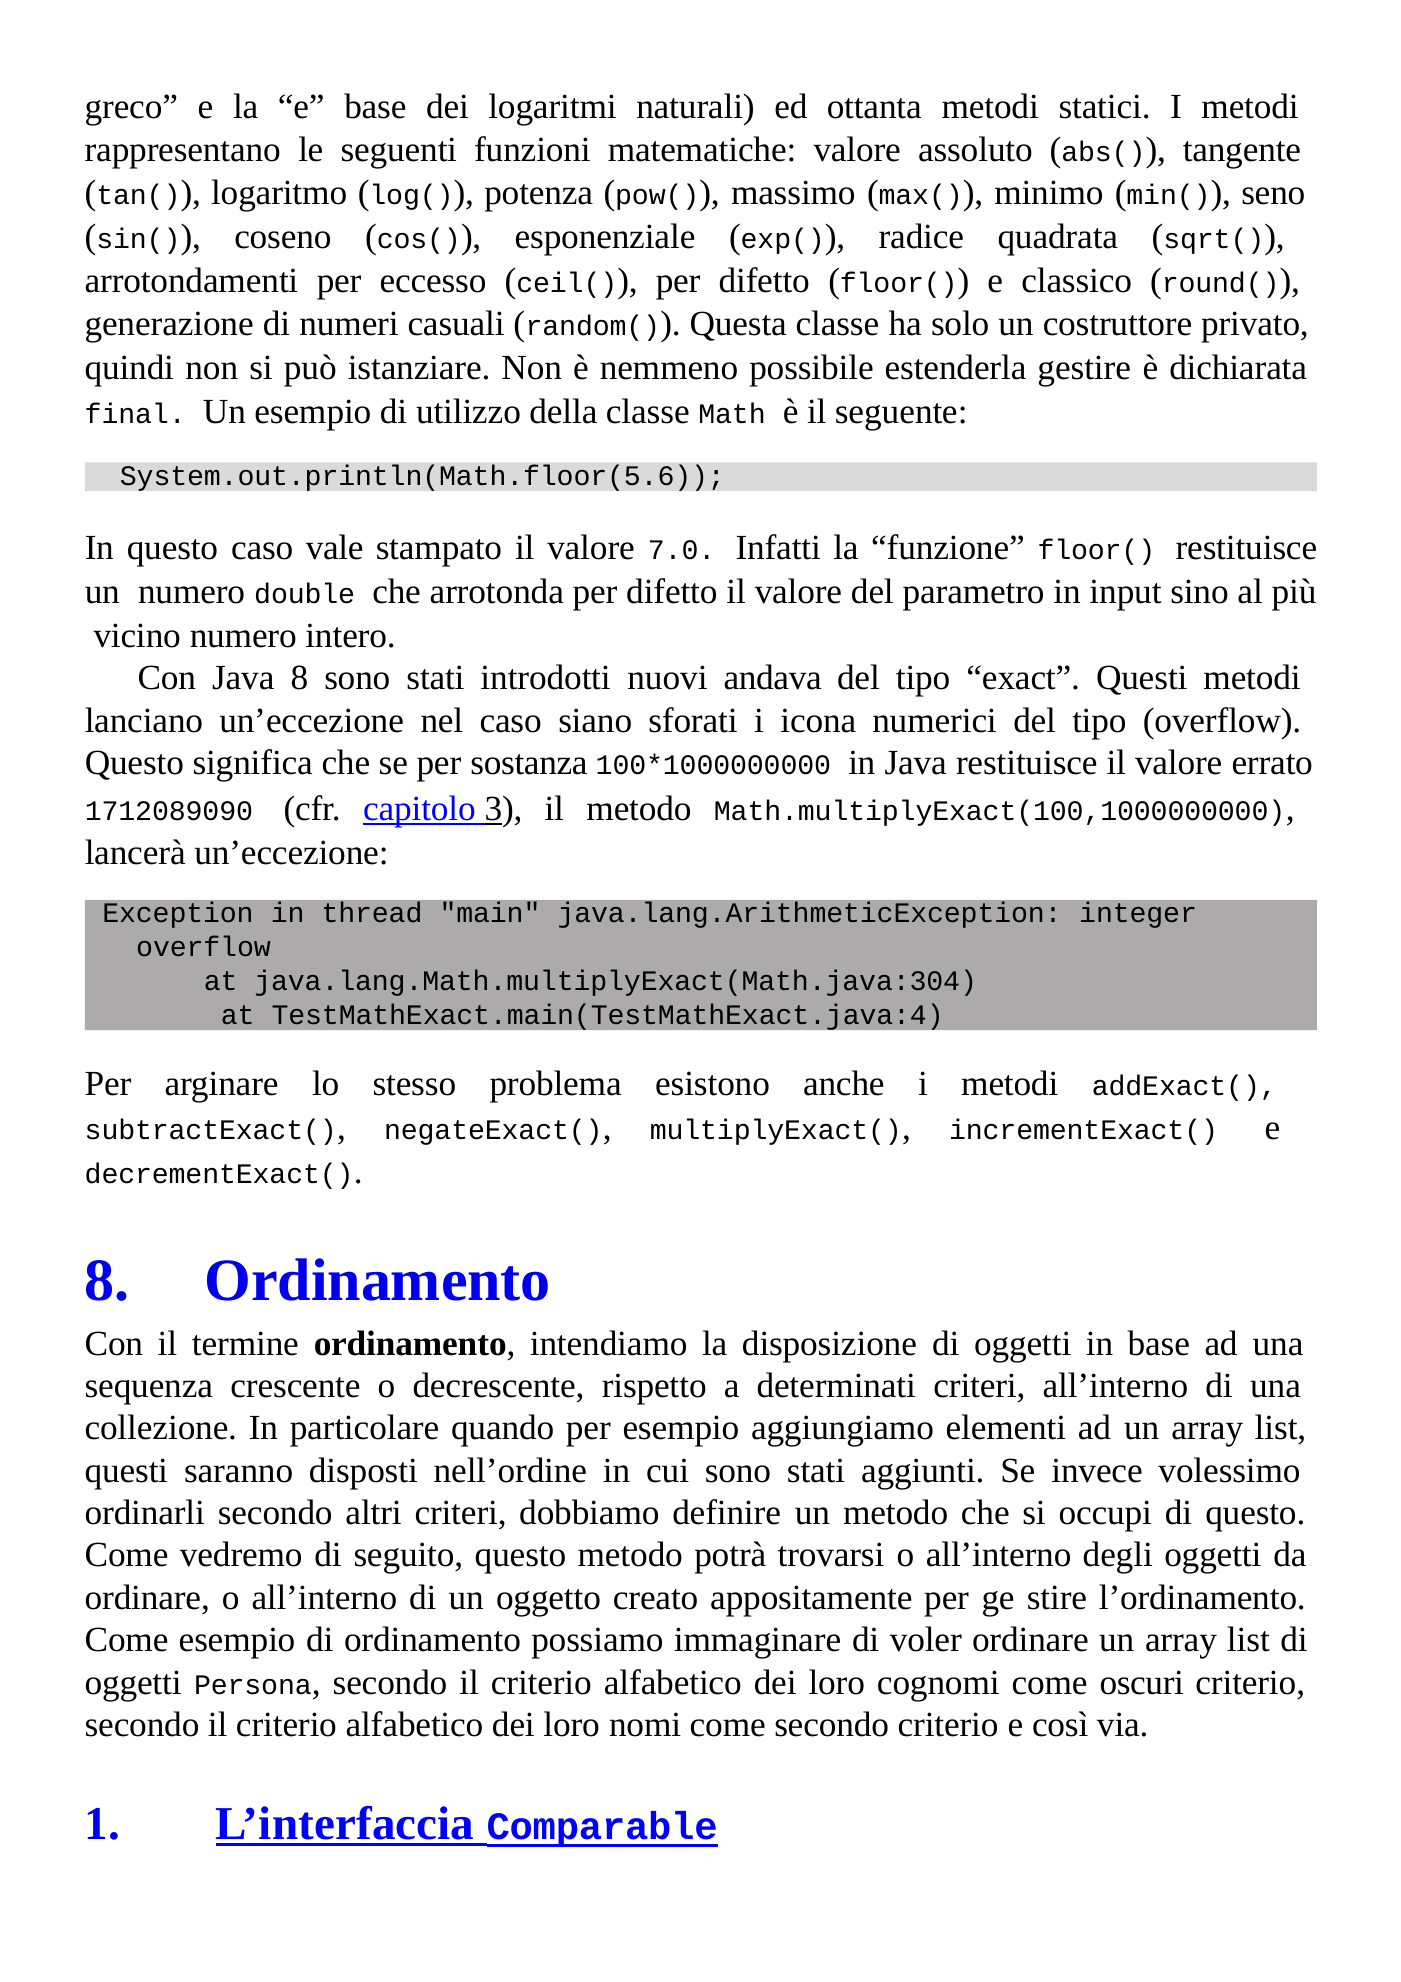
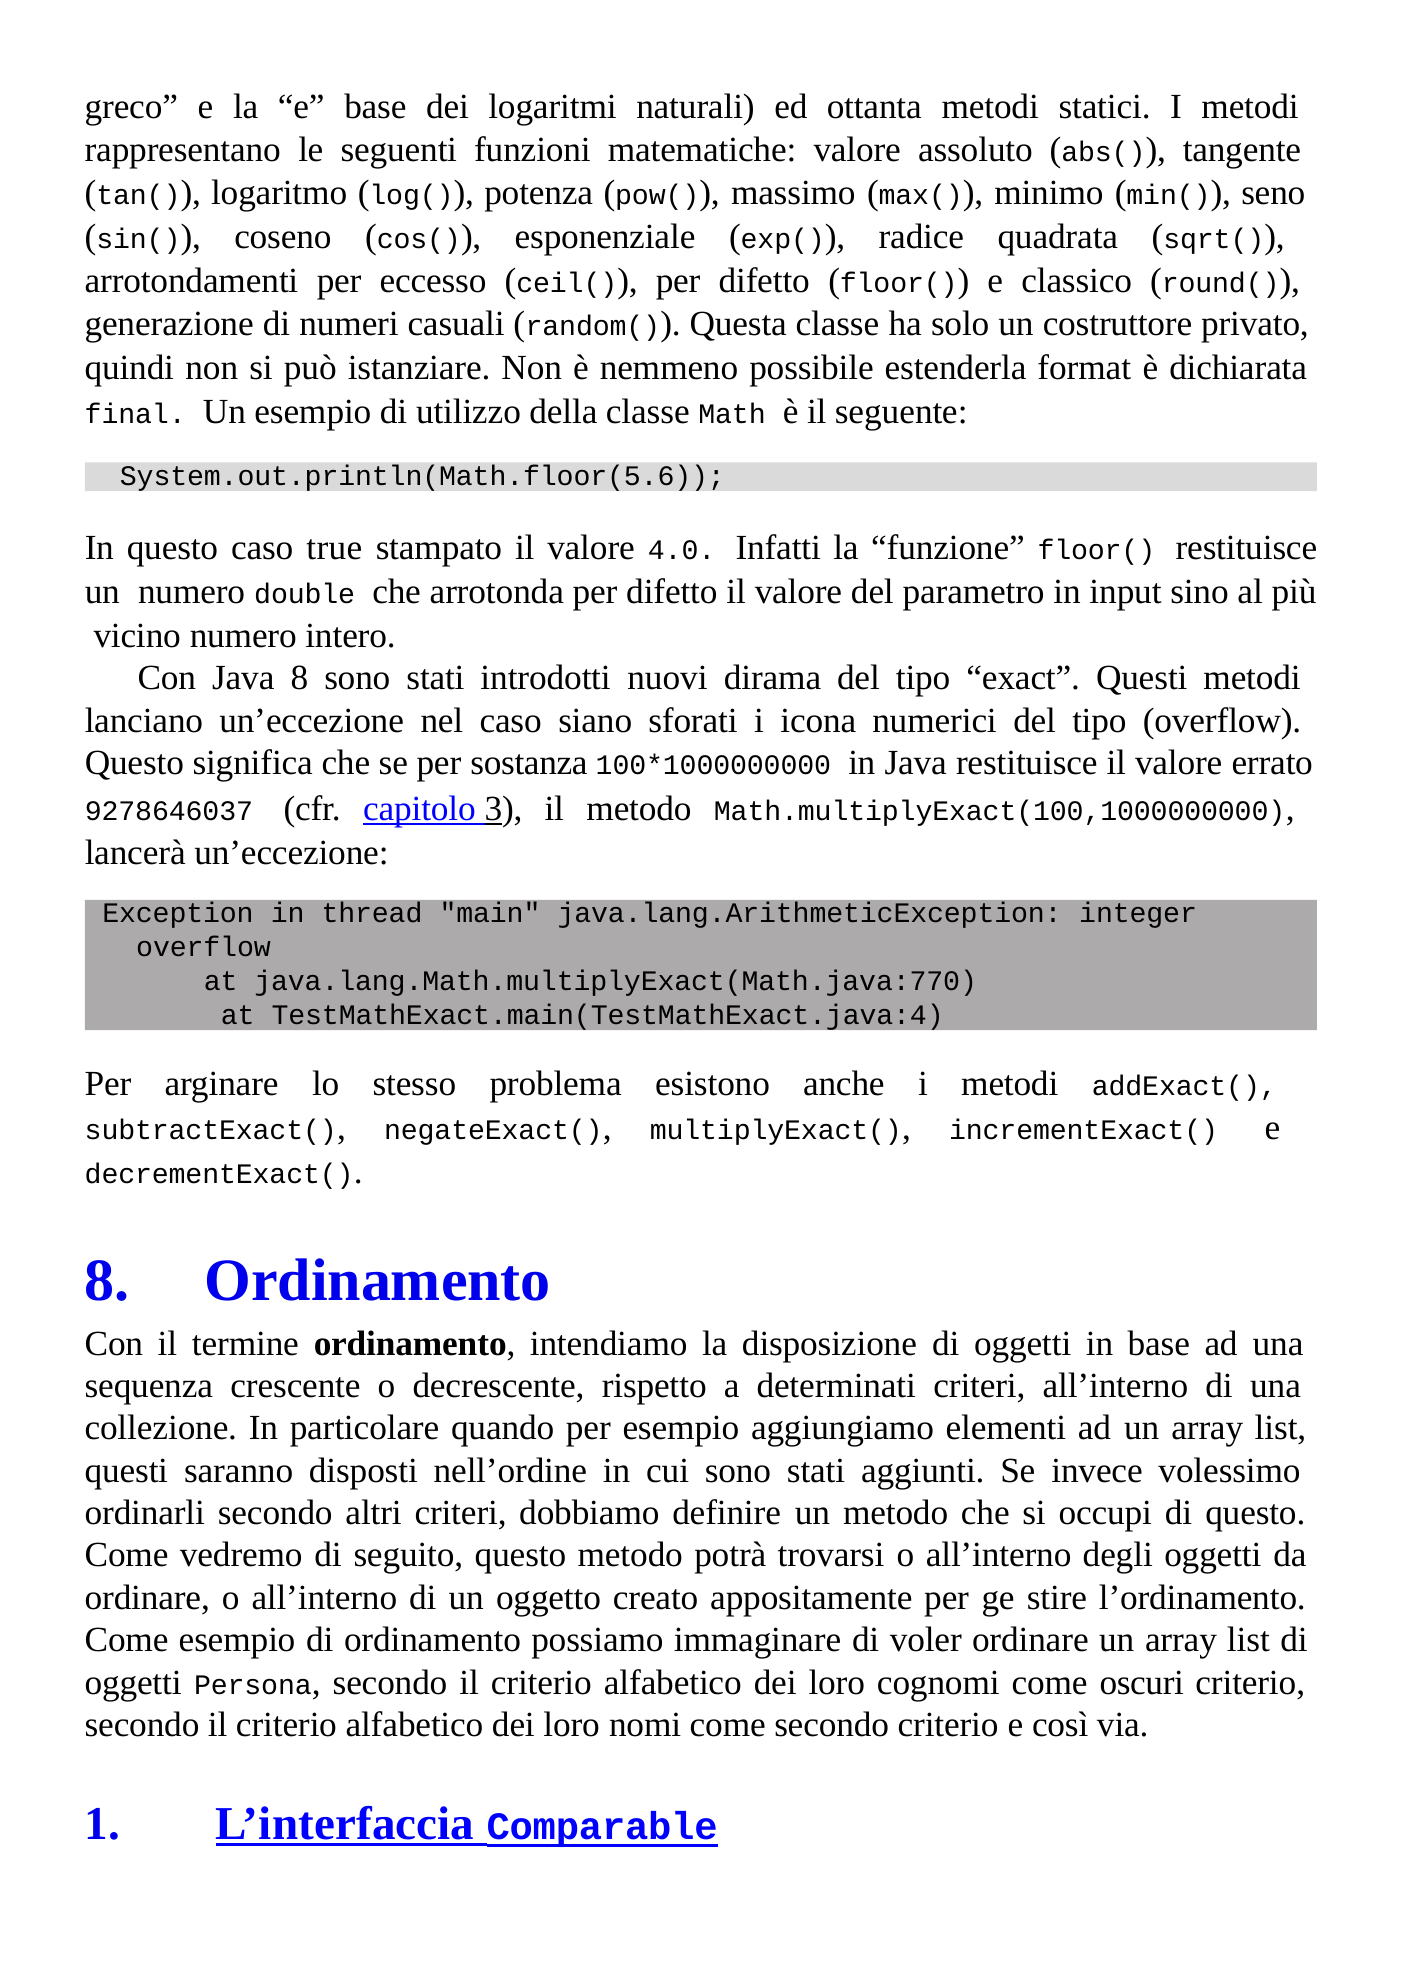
gestire: gestire -> format (1084, 368)
vale: vale -> true (334, 548)
7.0: 7.0 -> 4.0 (682, 550)
andava: andava -> dirama (773, 678)
1712089090: 1712089090 -> 9278646037 (169, 811)
java.lang.Math.multiplyExact(Math.java:304: java.lang.Math.multiplyExact(Math.java:304 -> java.lang.Math.multiplyExact(Math.java:770 (616, 982)
